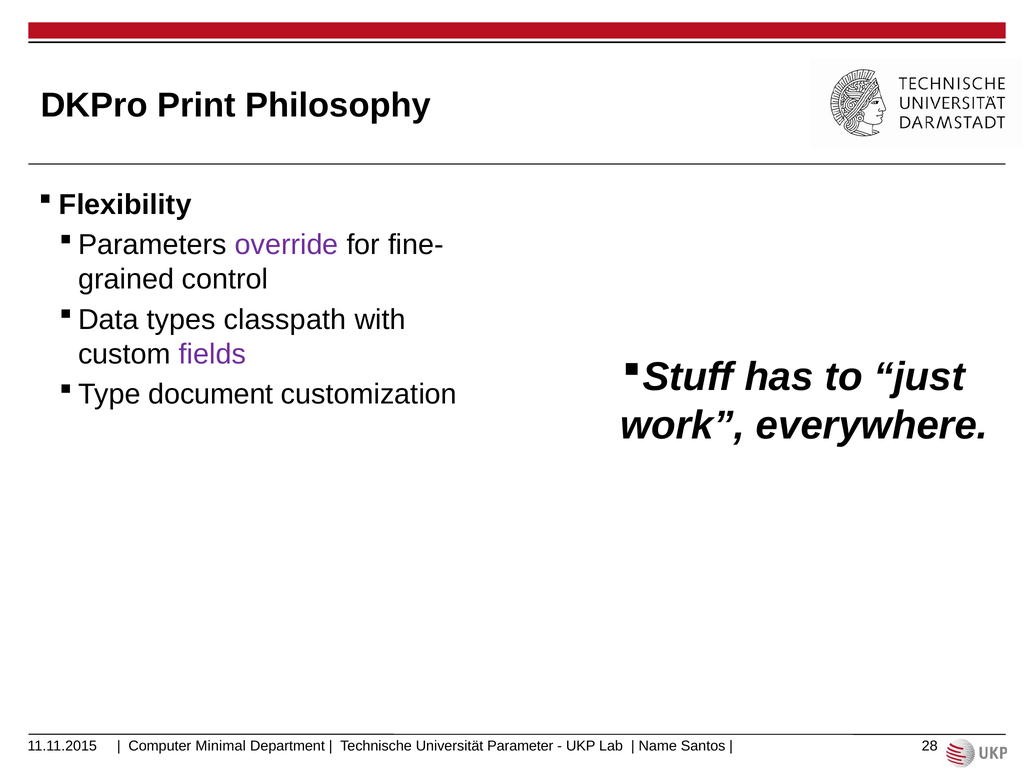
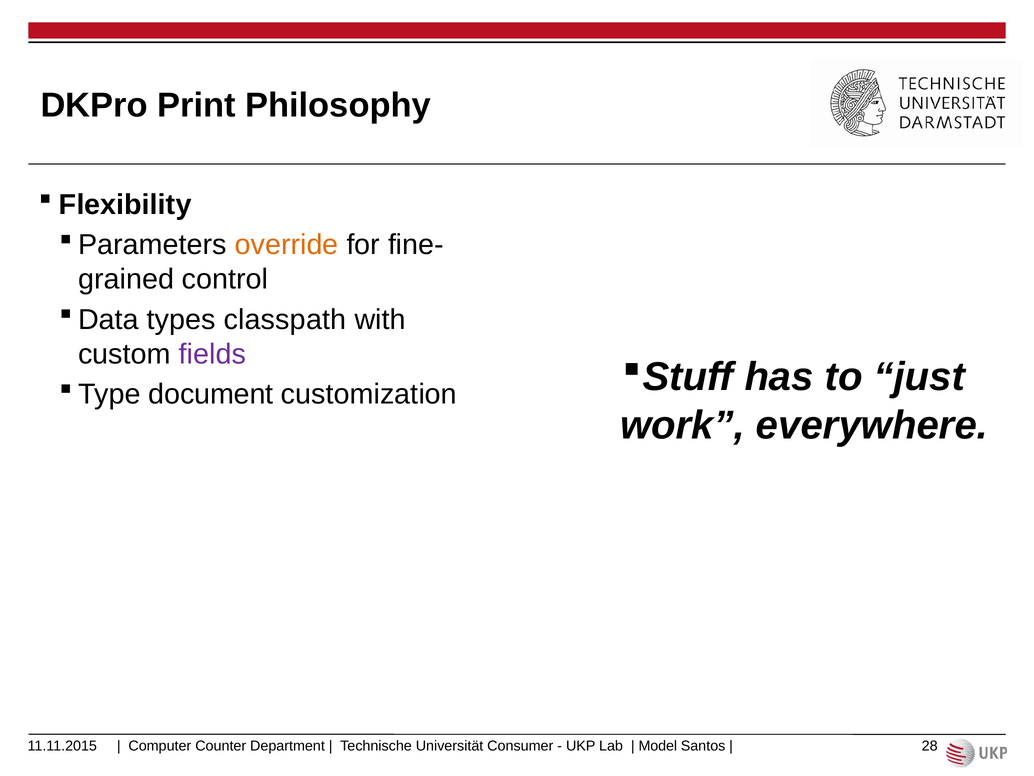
override colour: purple -> orange (287, 245)
Minimal: Minimal -> Counter (221, 746)
Parameter: Parameter -> Consumer (520, 746)
Name: Name -> Model (658, 746)
